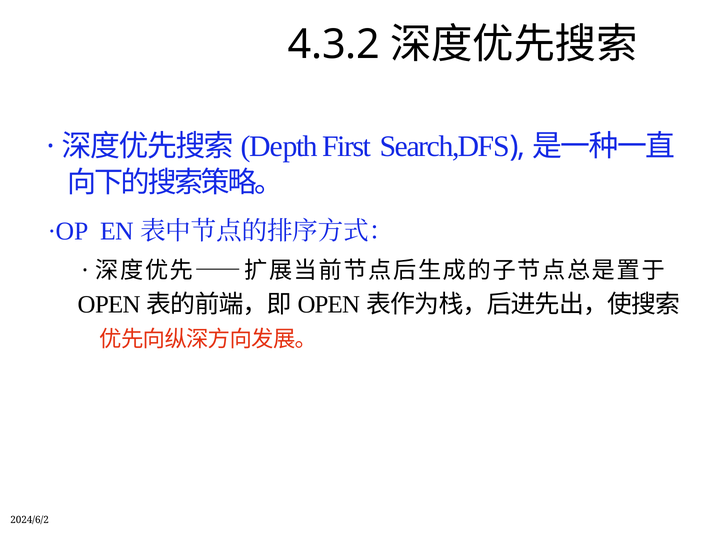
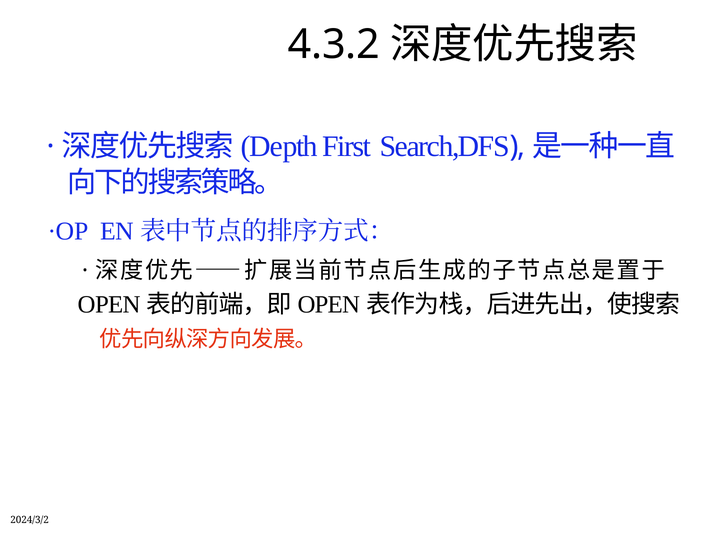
2024/6/2: 2024/6/2 -> 2024/3/2 (30, 520)
